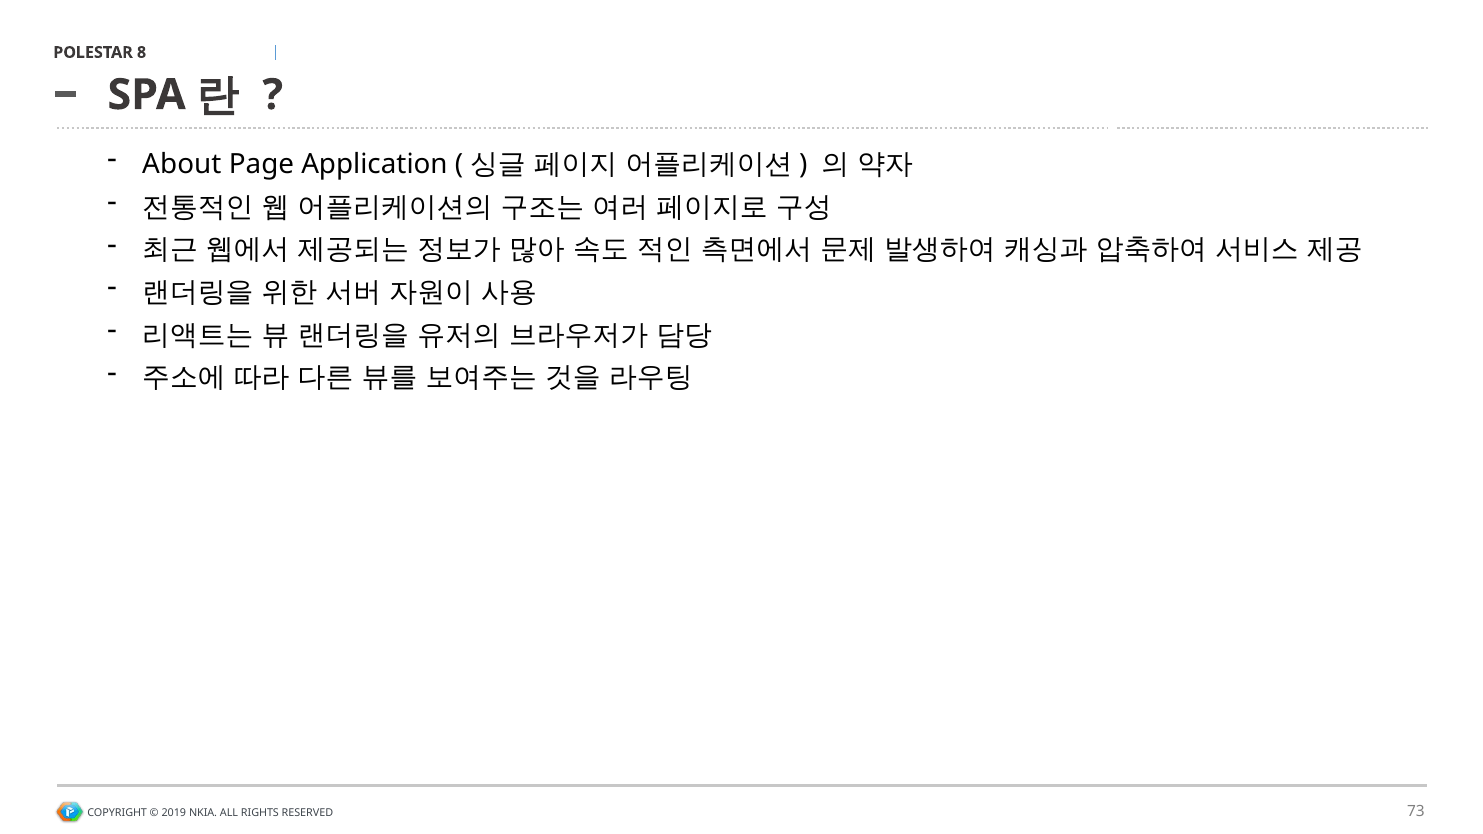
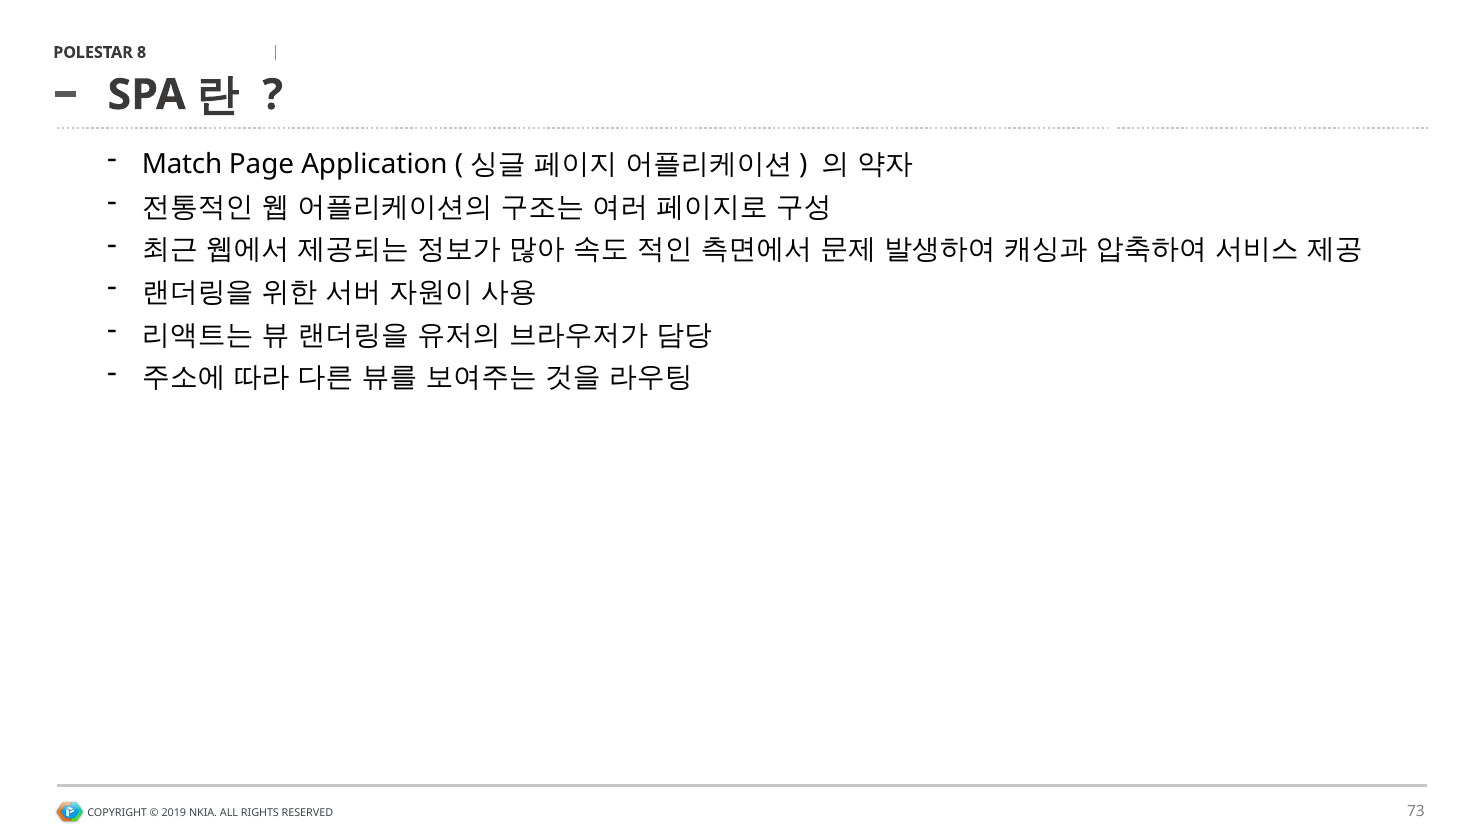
About: About -> Match (182, 164)
